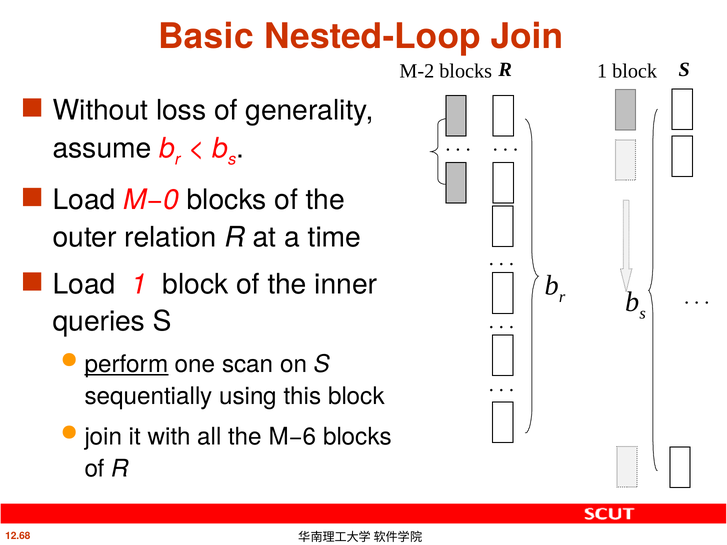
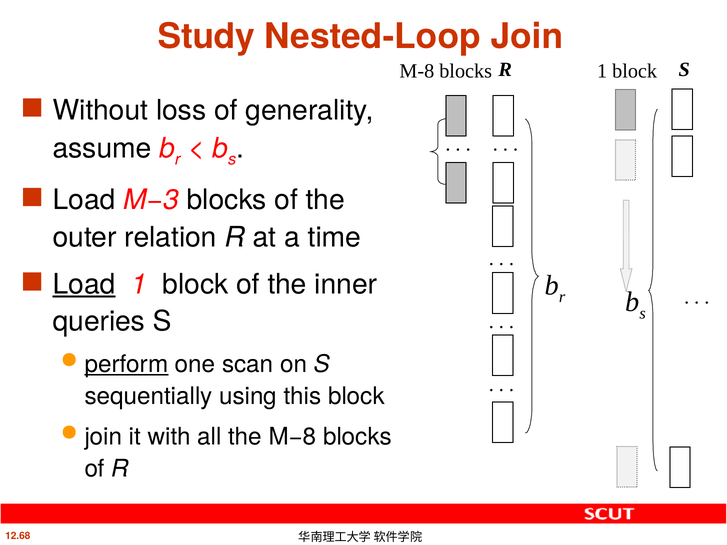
Basic: Basic -> Study (206, 37)
M-2: M-2 -> M-8 (417, 71)
M−0: M−0 -> M−3 (151, 200)
Load underline: none -> present (84, 285)
M−6: M−6 -> M−8 (293, 437)
